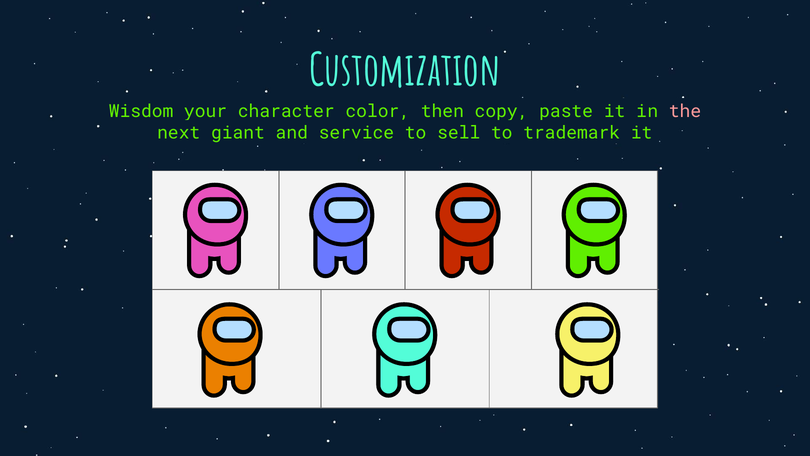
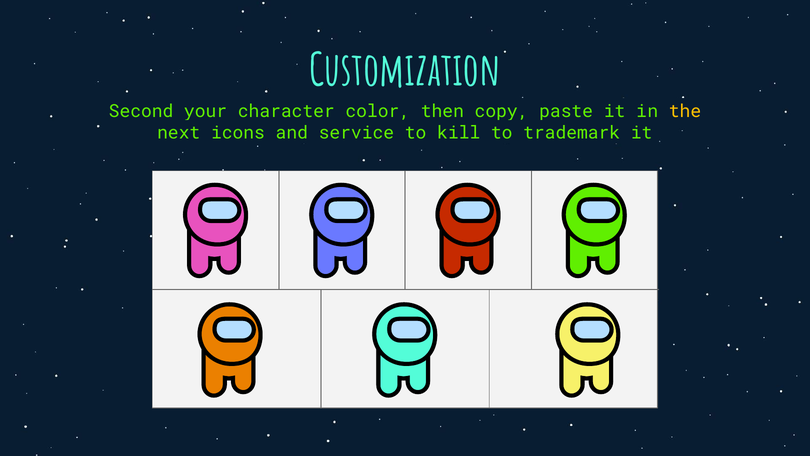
Wisdom: Wisdom -> Second (141, 111)
the colour: pink -> yellow (685, 111)
giant: giant -> icons (238, 133)
sell: sell -> kill (459, 133)
